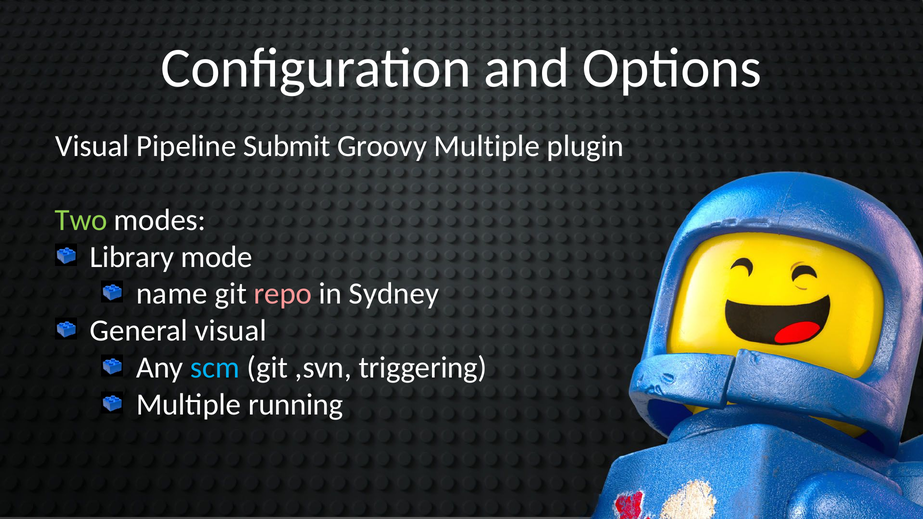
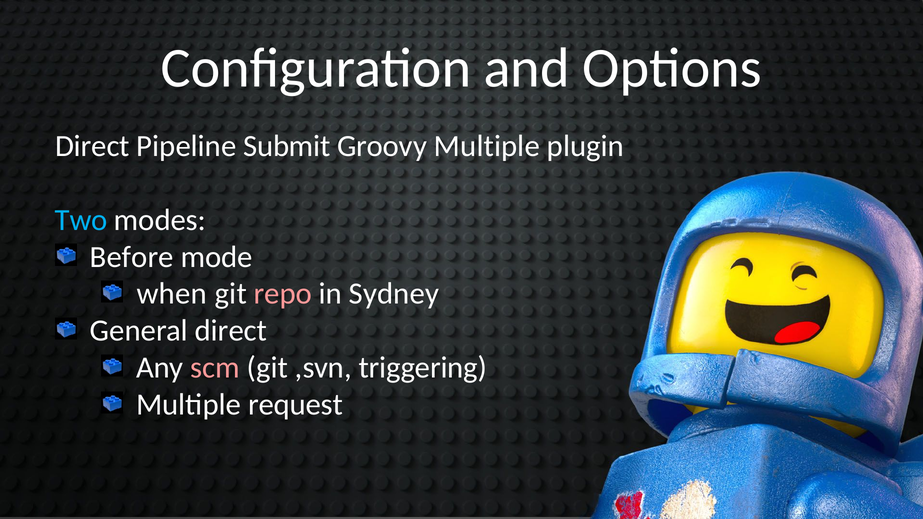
Visual: Visual -> Direct (92, 146)
Two colour: light green -> light blue (81, 220)
Library: Library -> Before (132, 257)
name: name -> when (172, 294)
General visual: visual -> direct (231, 331)
scm colour: light blue -> pink (215, 368)
running: running -> request (296, 405)
